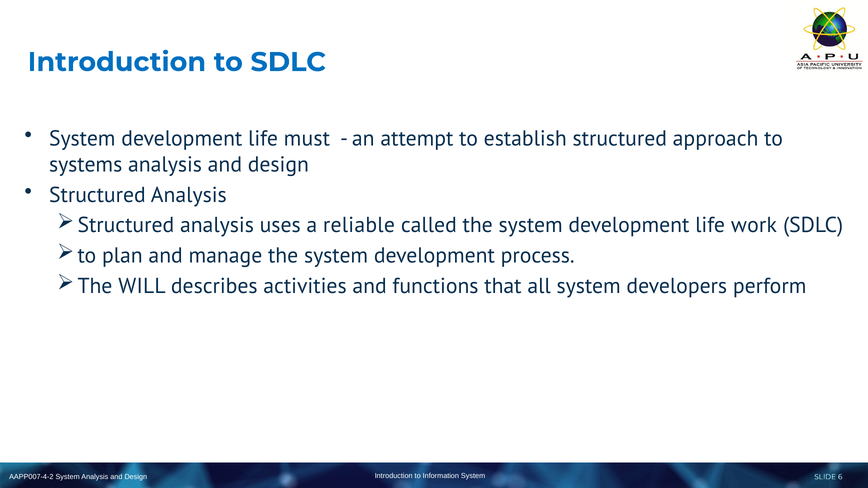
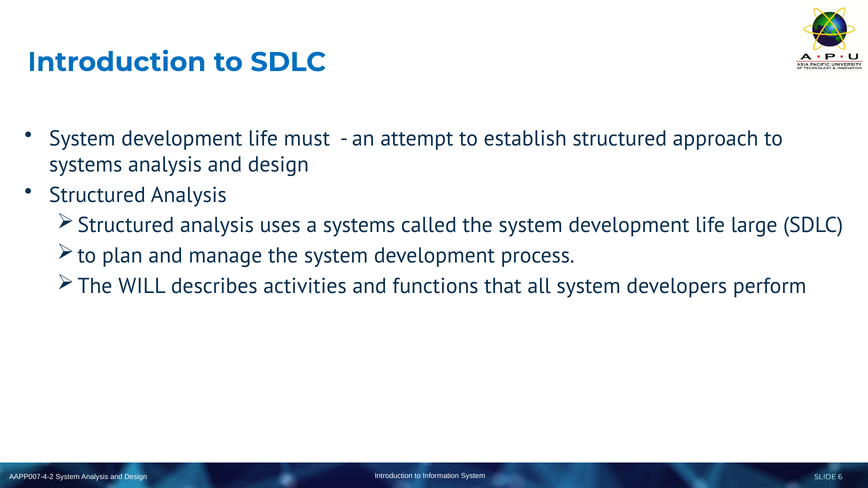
a reliable: reliable -> systems (359, 225)
work: work -> large (754, 225)
